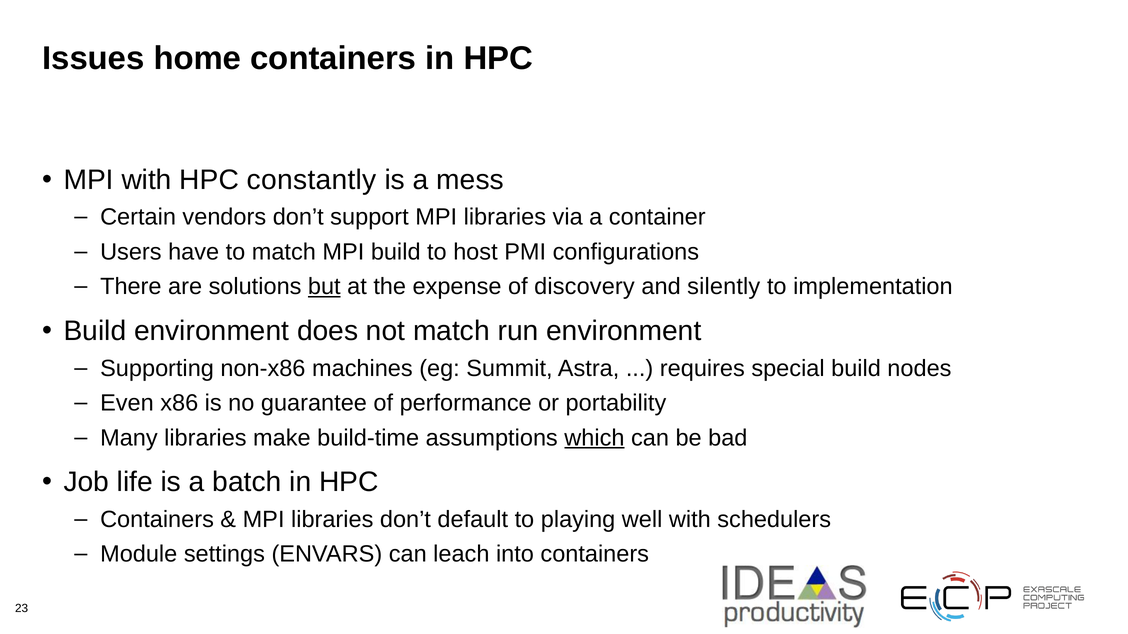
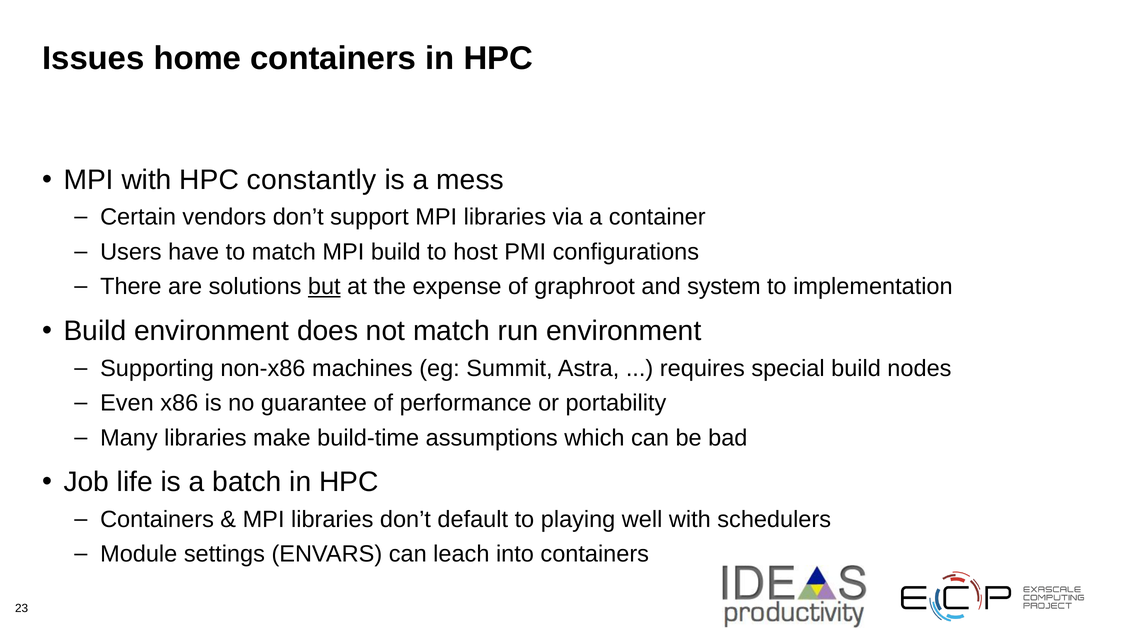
discovery: discovery -> graphroot (585, 287)
silently: silently -> system (724, 287)
which underline: present -> none (594, 438)
